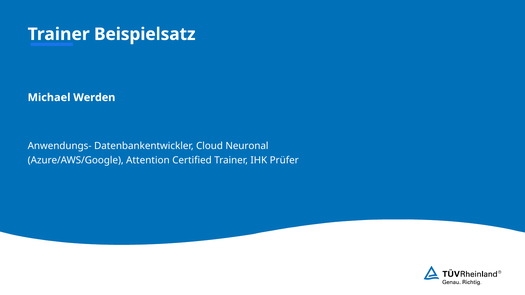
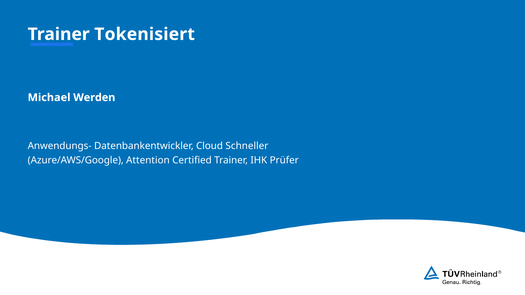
Beispielsatz: Beispielsatz -> Tokenisiert (145, 34)
Neuronal: Neuronal -> Schneller (247, 146)
